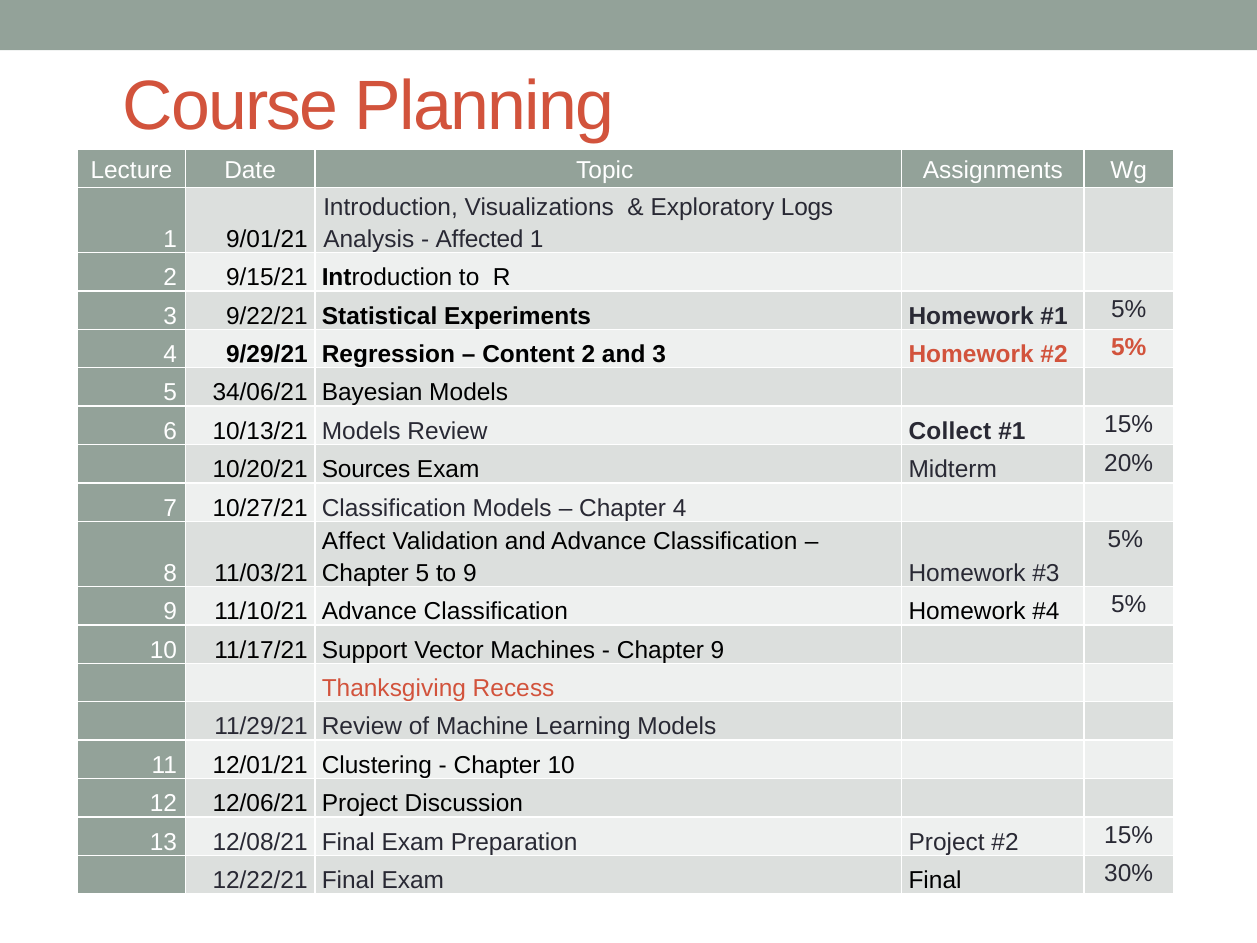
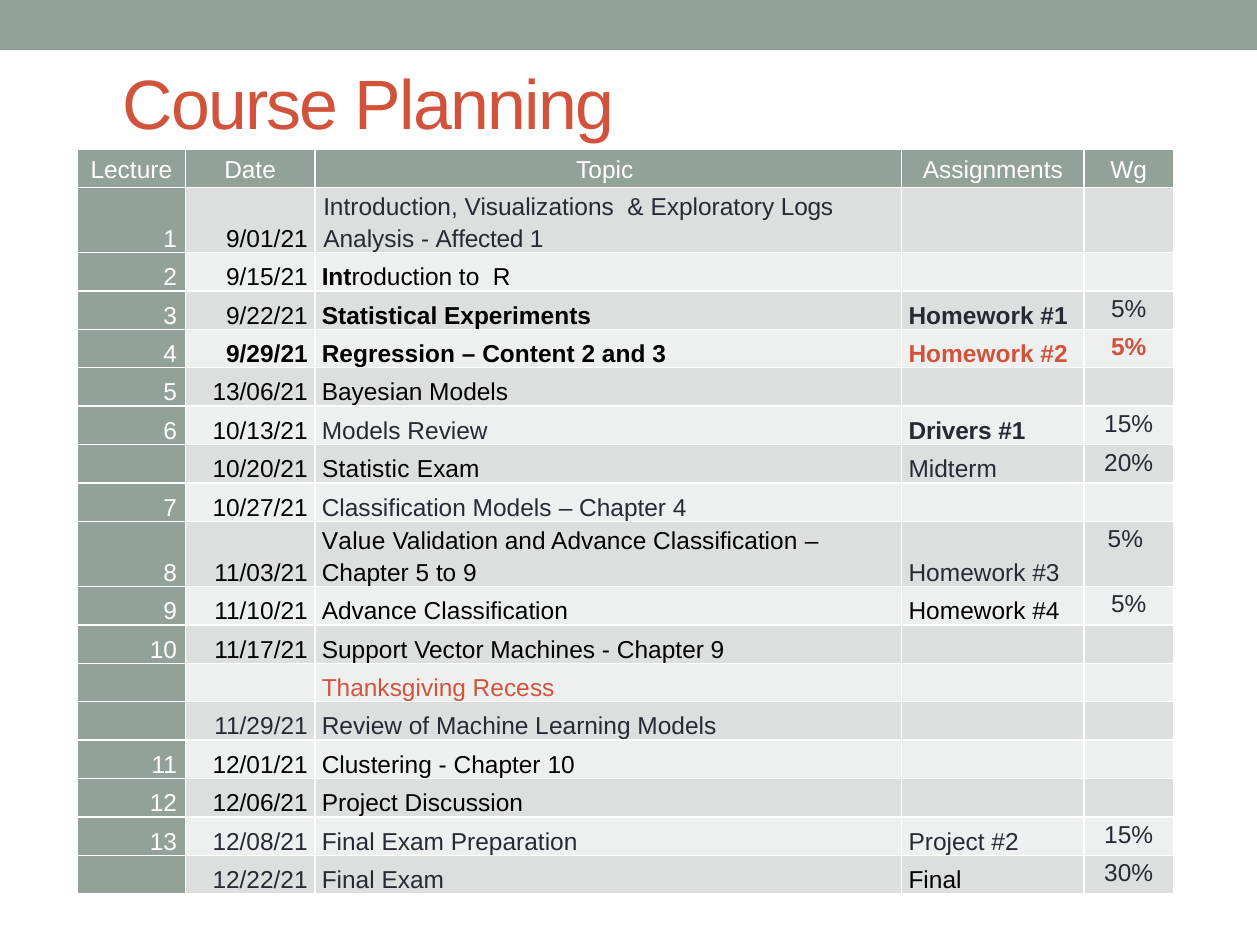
34/06/21: 34/06/21 -> 13/06/21 (260, 393)
Collect: Collect -> Drivers (950, 431)
Sources: Sources -> Statistic (366, 470)
Affect: Affect -> Value (354, 541)
